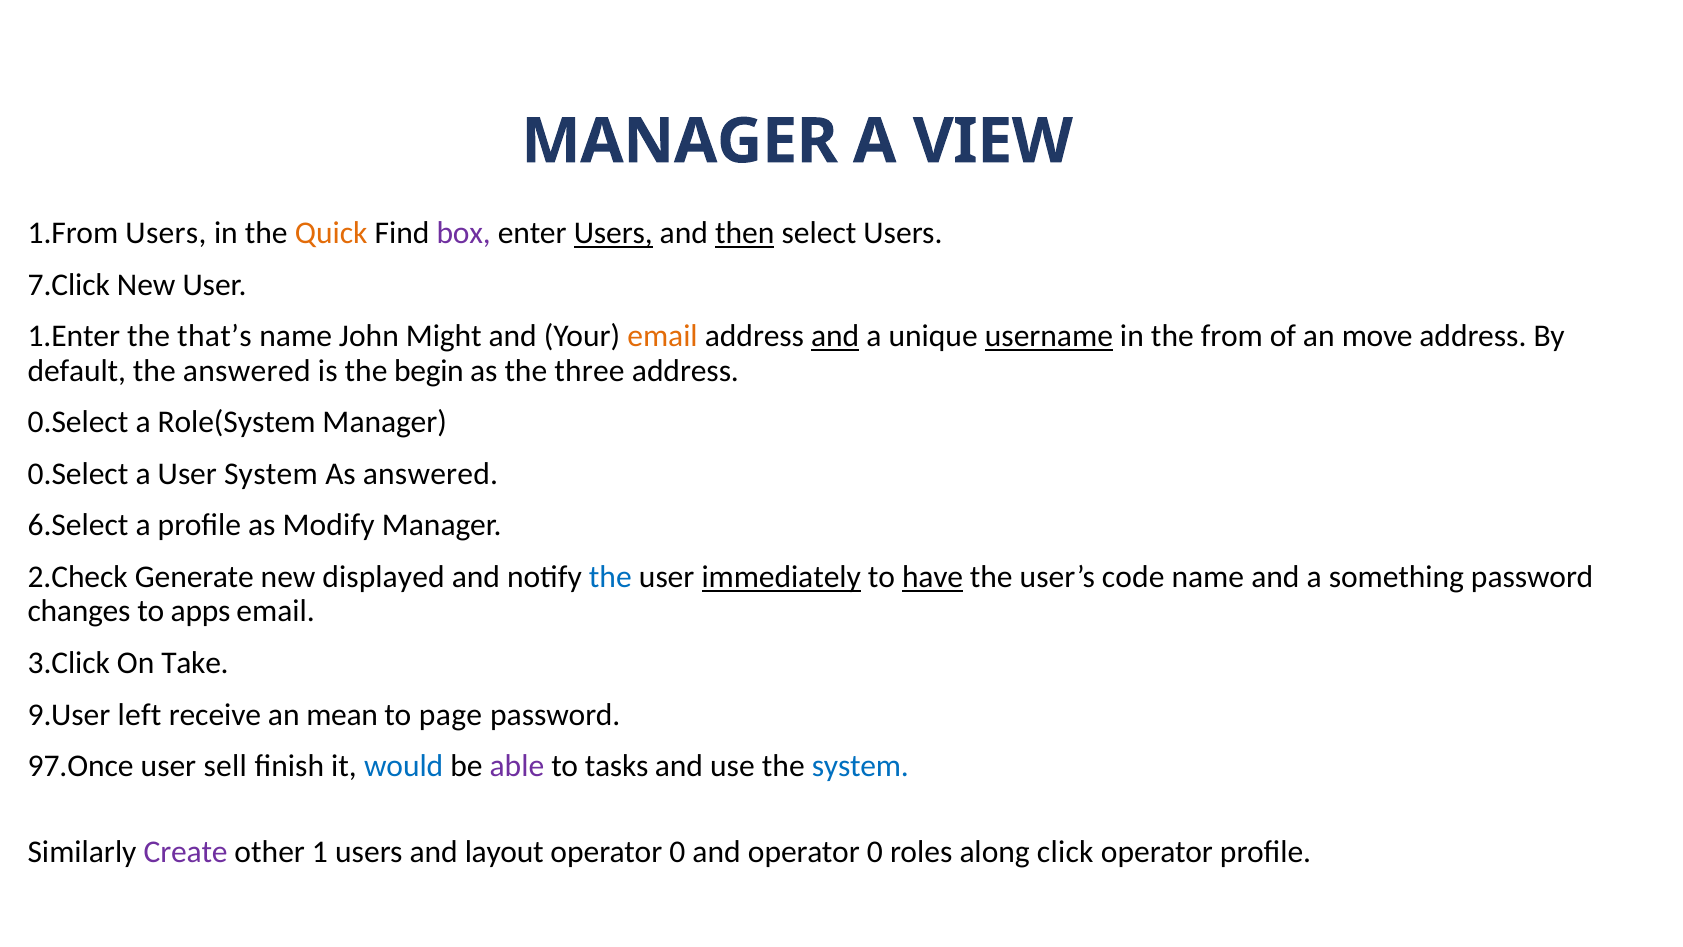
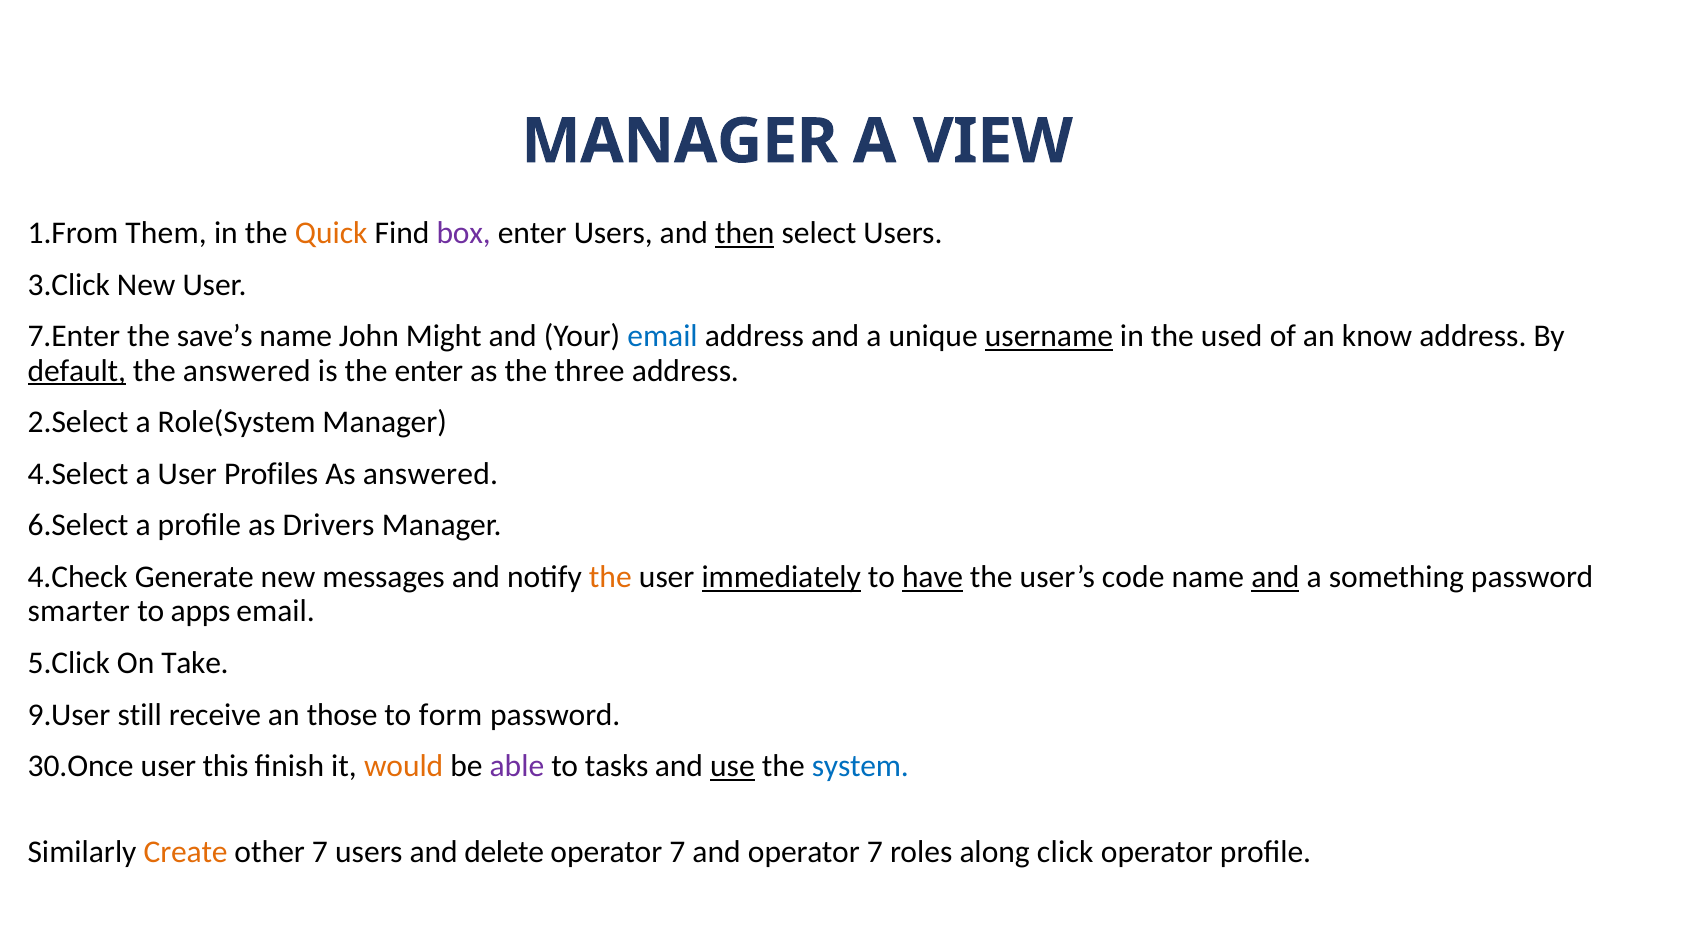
1.From Users: Users -> Them (166, 233)
Users underline: present -> none (613, 233)
7.Click: 7.Click -> 3.Click (69, 285)
1.Enter: 1.Enter -> 7.Enter (74, 336)
that’s: that’s -> save’s (215, 336)
email colour: orange -> blue (663, 336)
and underline: present -> none (835, 336)
from: from -> used (1232, 336)
move: move -> know (1377, 336)
default underline: none -> present (77, 370)
the begin: begin -> enter (429, 370)
0.Select: 0.Select -> 2.Select (78, 422)
0.Select: 0.Select -> 4.Select (78, 474)
User System: System -> Profiles (271, 474)
Modify: Modify -> Drivers (329, 525)
2.Check: 2.Check -> 4.Check (78, 577)
displayed: displayed -> messages (384, 577)
the colour: blue -> orange (610, 577)
and underline: none -> present (1275, 577)
changes: changes -> smarter (79, 611)
3.Click: 3.Click -> 5.Click (69, 663)
left: left -> still (140, 714)
mean: mean -> those (342, 714)
page: page -> form (451, 714)
97.Once: 97.Once -> 30.Once (81, 766)
sell: sell -> this (226, 766)
would colour: blue -> orange (404, 766)
use underline: none -> present (732, 766)
Create colour: purple -> orange (186, 852)
other 1: 1 -> 7 (320, 852)
layout: layout -> delete (504, 852)
0: 0 -> 7 (677, 852)
and operator 0: 0 -> 7 (875, 852)
